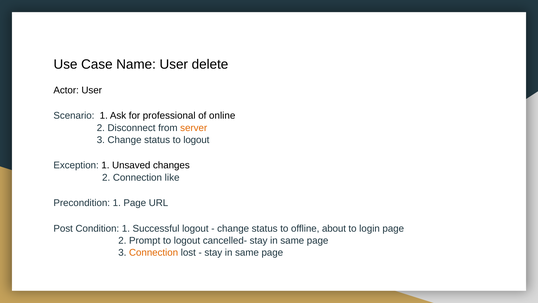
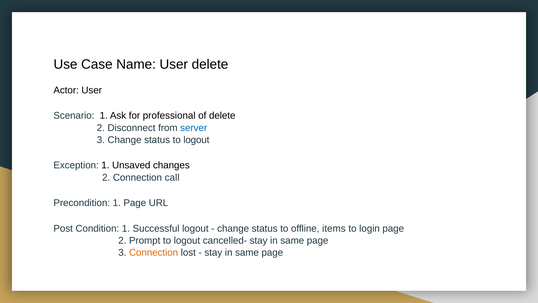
of online: online -> delete (222, 116)
server colour: orange -> blue (194, 128)
like: like -> call (172, 177)
about: about -> items (334, 228)
